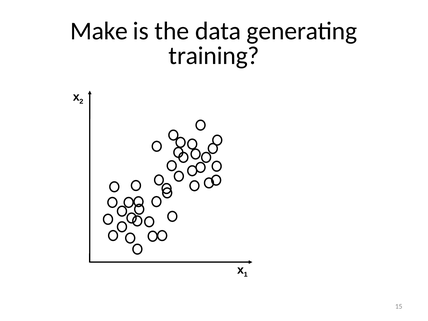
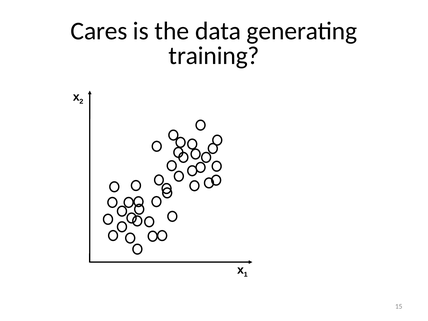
Make: Make -> Cares (99, 31)
